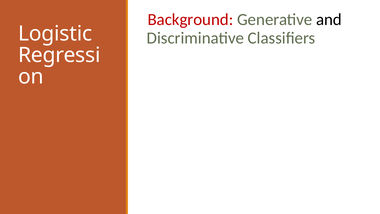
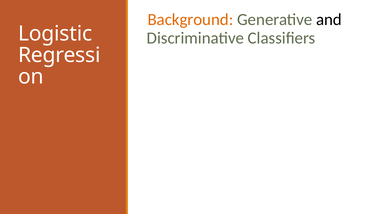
Background colour: red -> orange (190, 20)
